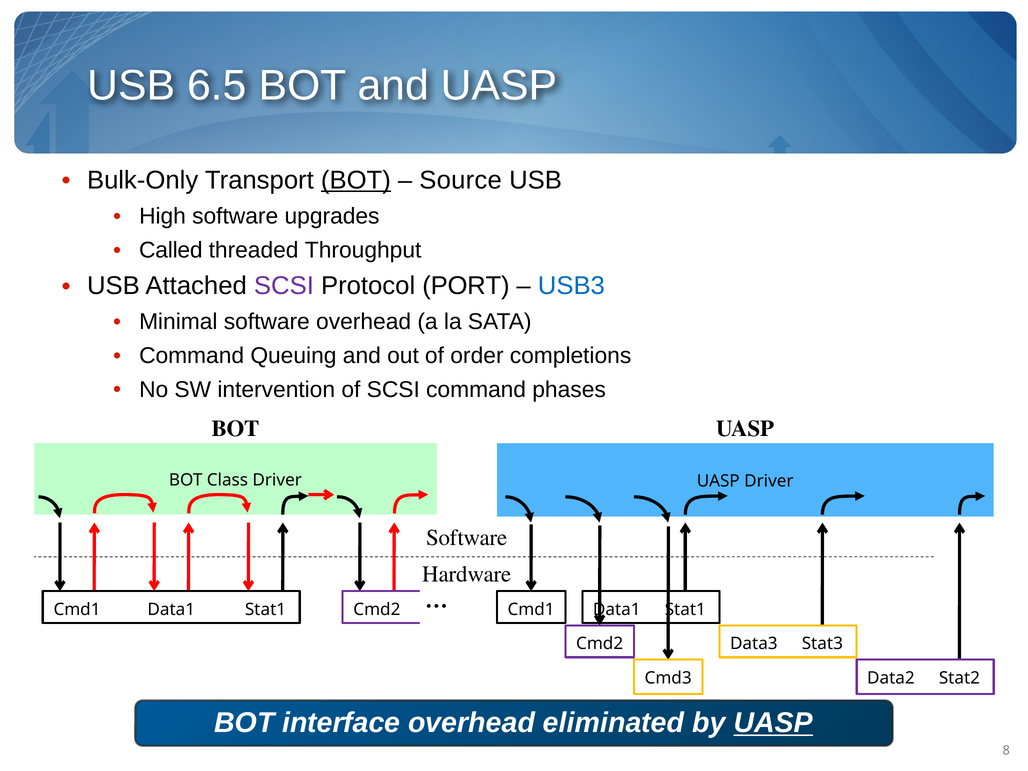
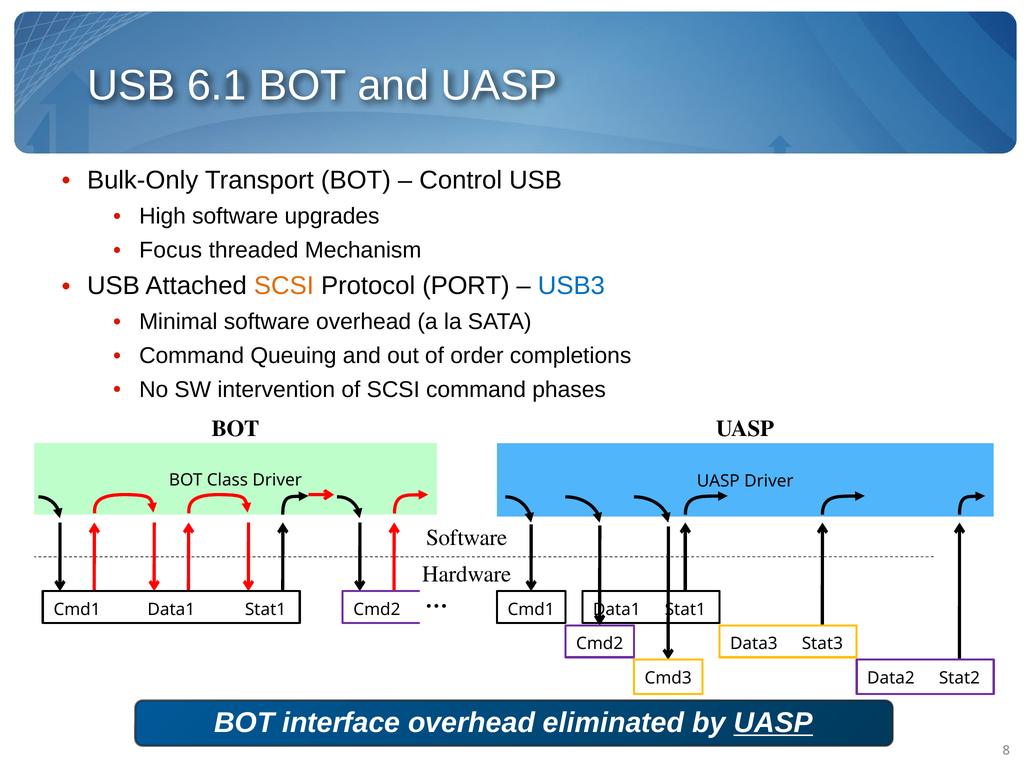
6.5: 6.5 -> 6.1 (217, 85)
BOT underline: present -> none (356, 180)
Source: Source -> Control (461, 180)
Called: Called -> Focus (171, 250)
Throughput: Throughput -> Mechanism (363, 250)
SCSI colour: purple -> orange (284, 286)
